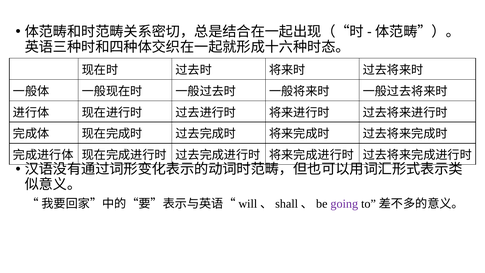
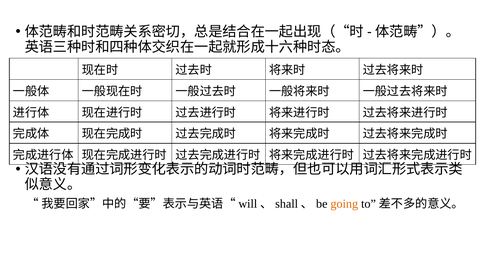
going colour: purple -> orange (344, 204)
